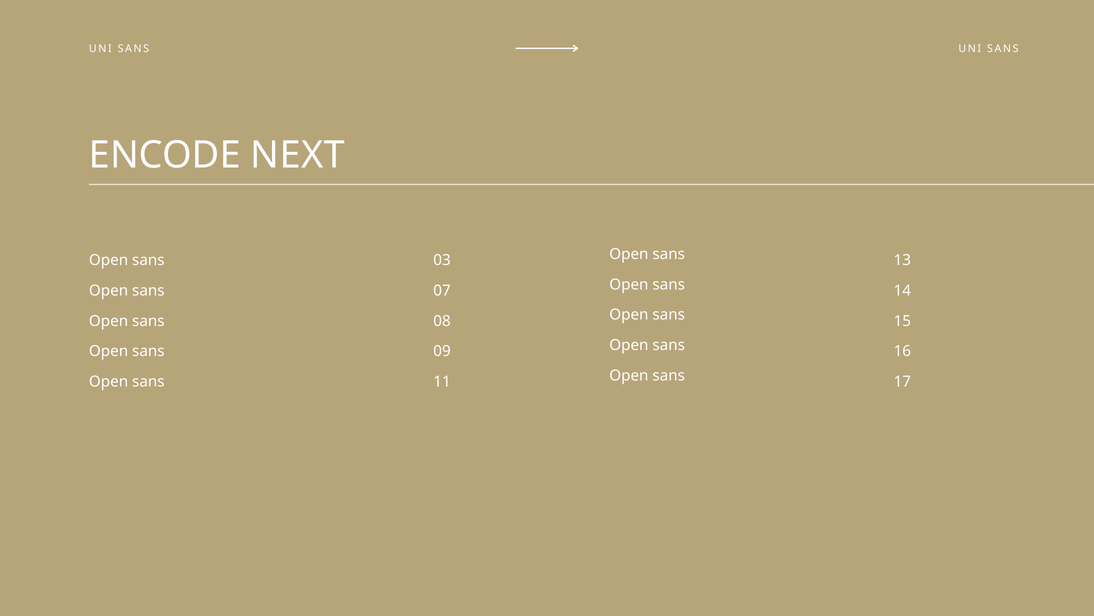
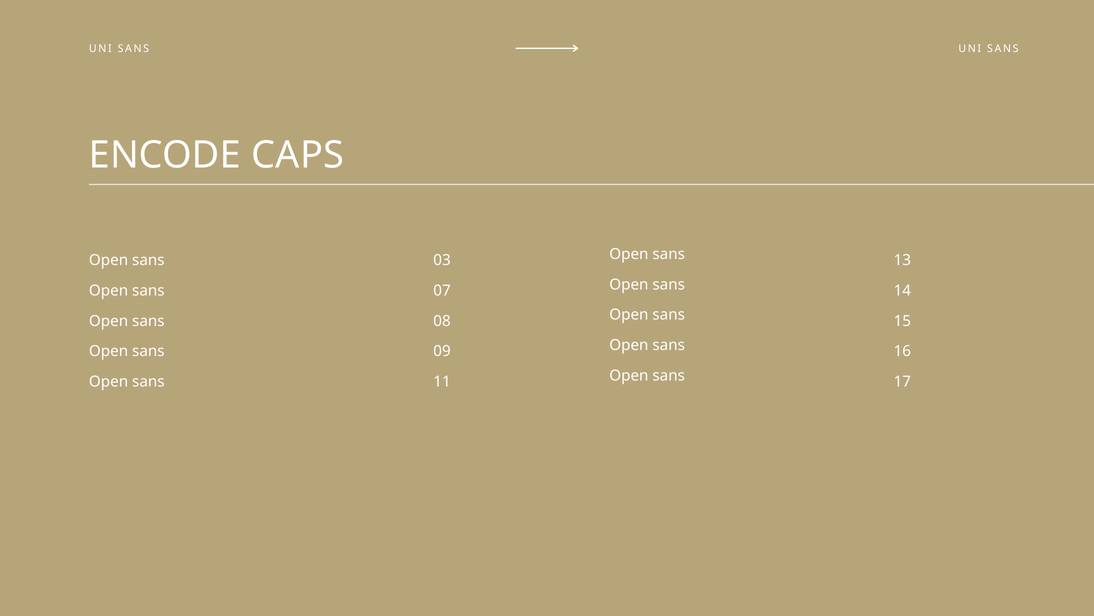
NEXT: NEXT -> CAPS (298, 155)
